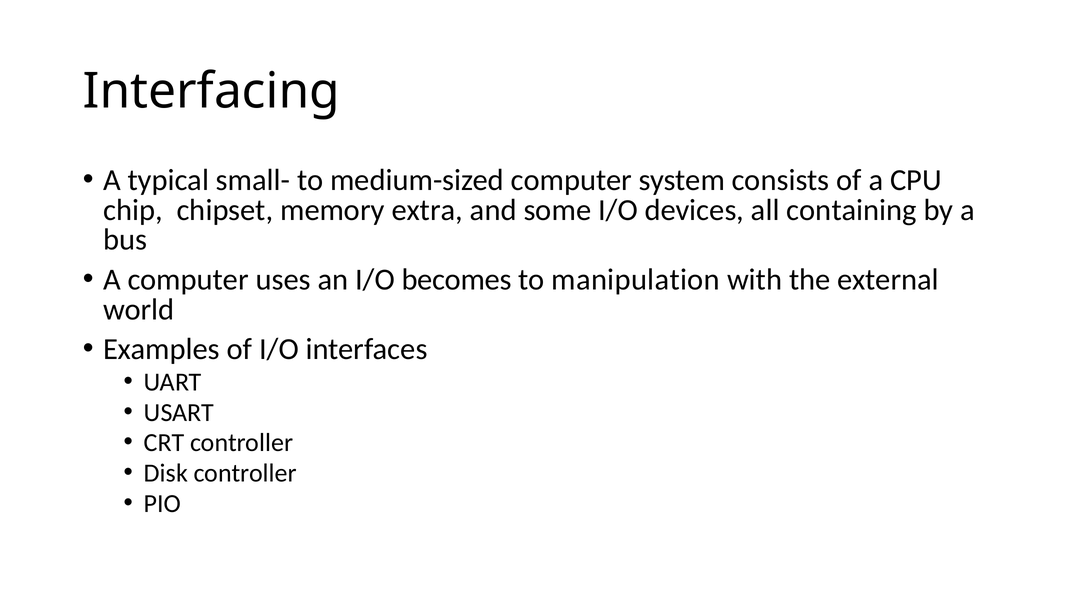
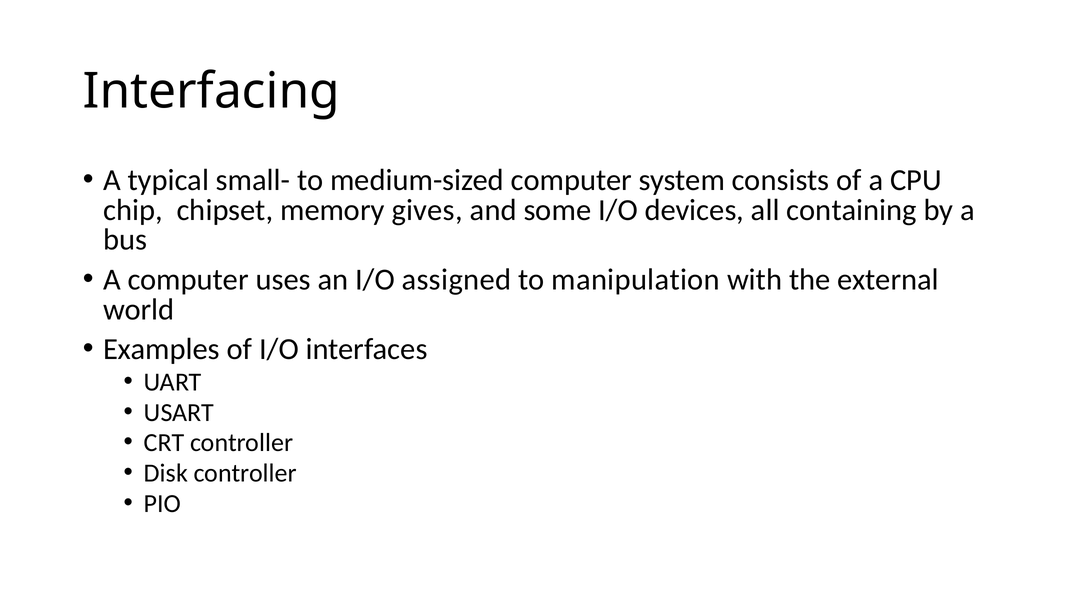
extra: extra -> gives (427, 210)
becomes: becomes -> assigned (456, 280)
